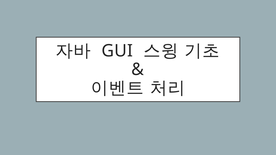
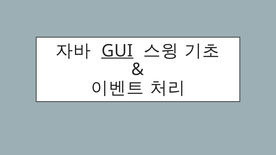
GUI underline: none -> present (117, 51)
